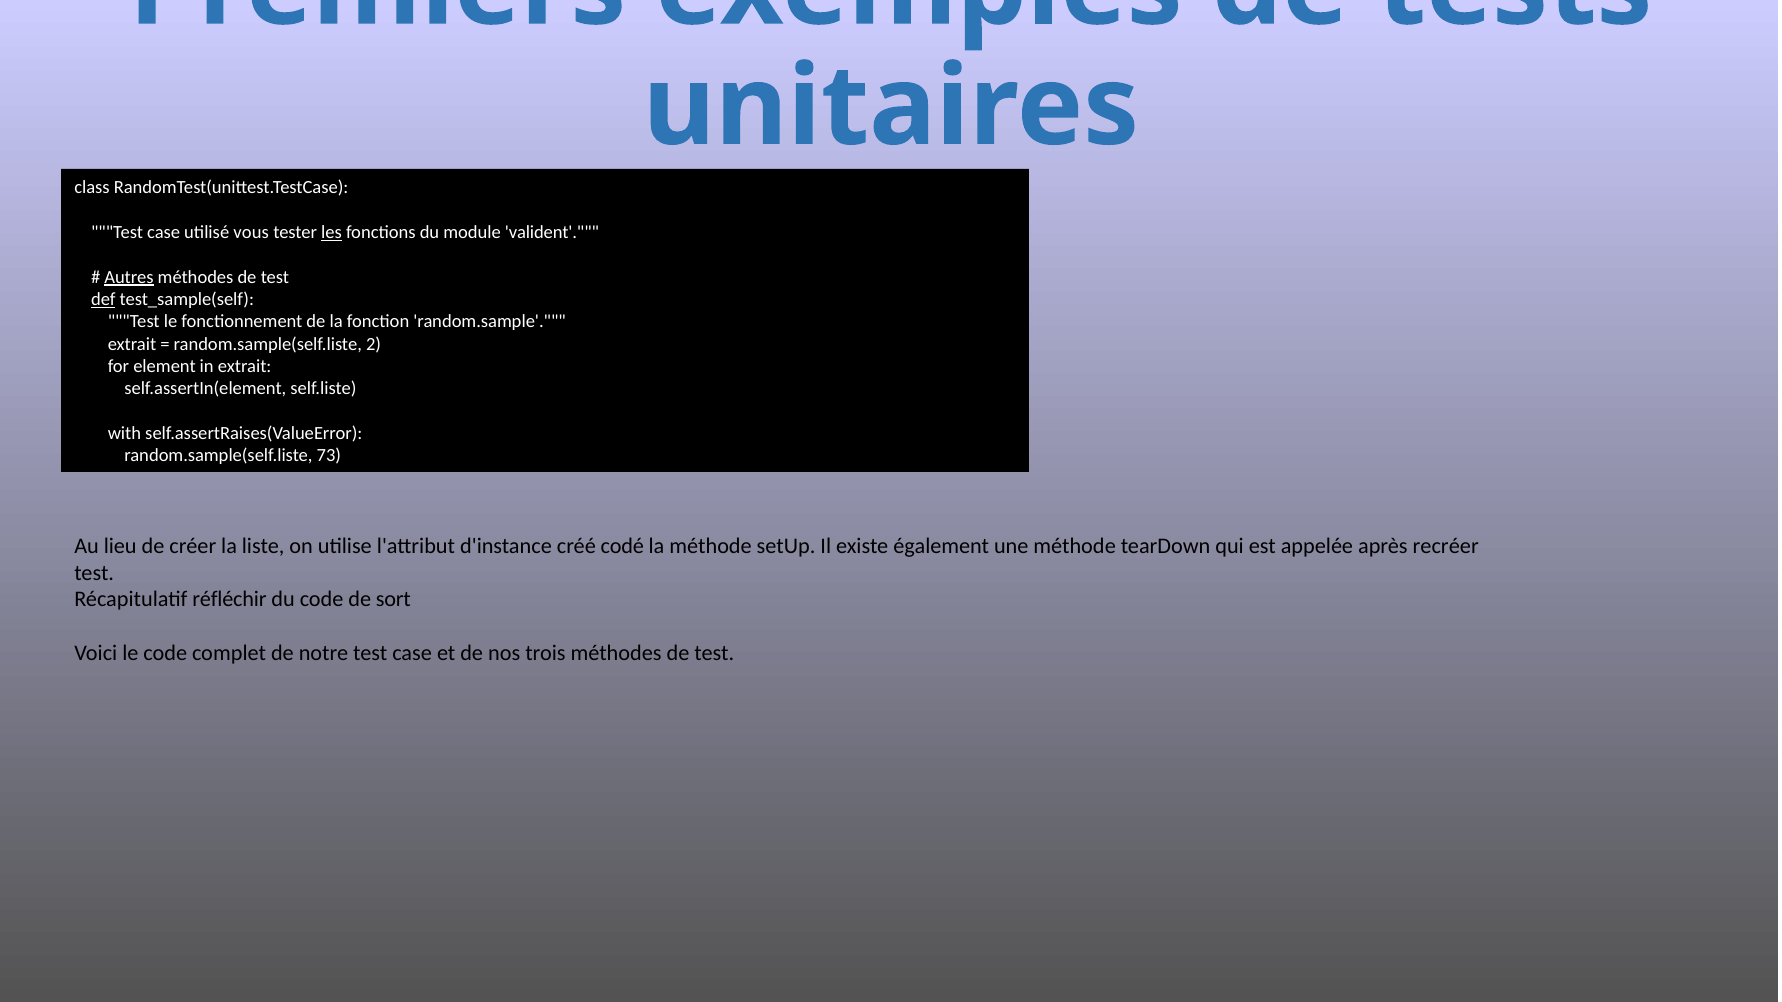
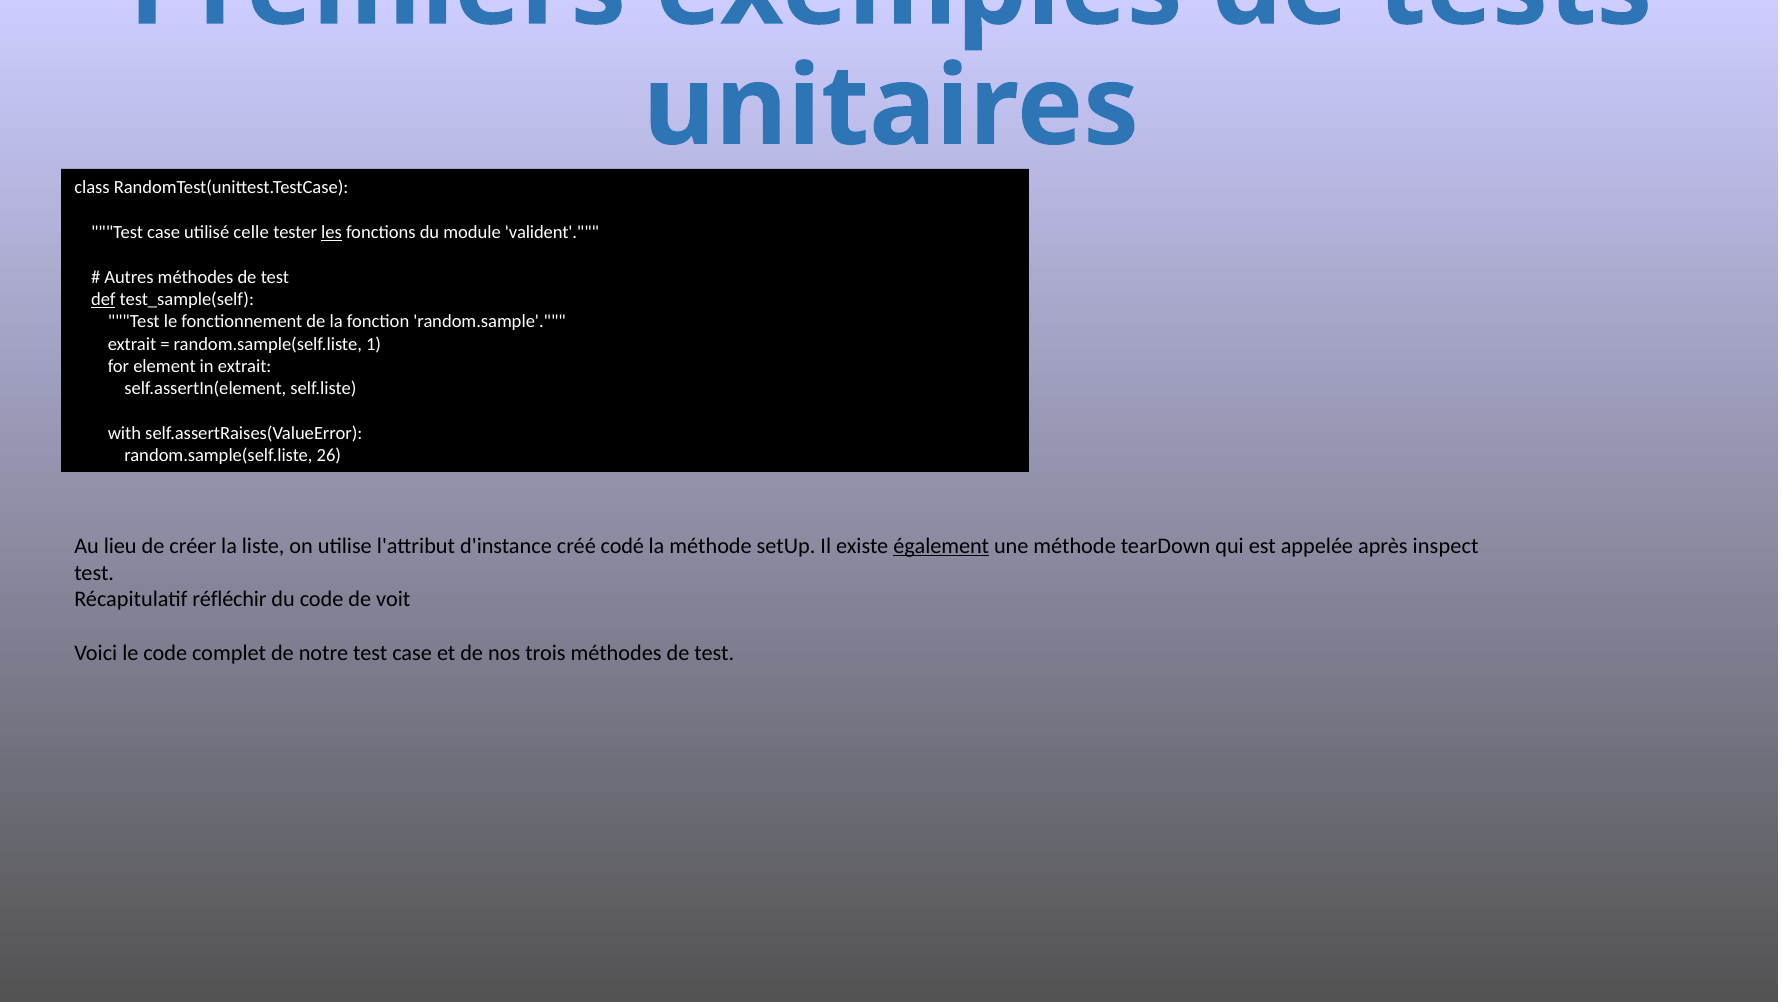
vous: vous -> celle (251, 232)
Autres underline: present -> none (129, 277)
2: 2 -> 1 (374, 344)
73: 73 -> 26 (329, 456)
également underline: none -> present (941, 546)
recréer: recréer -> inspect (1446, 546)
sort: sort -> voit (393, 600)
